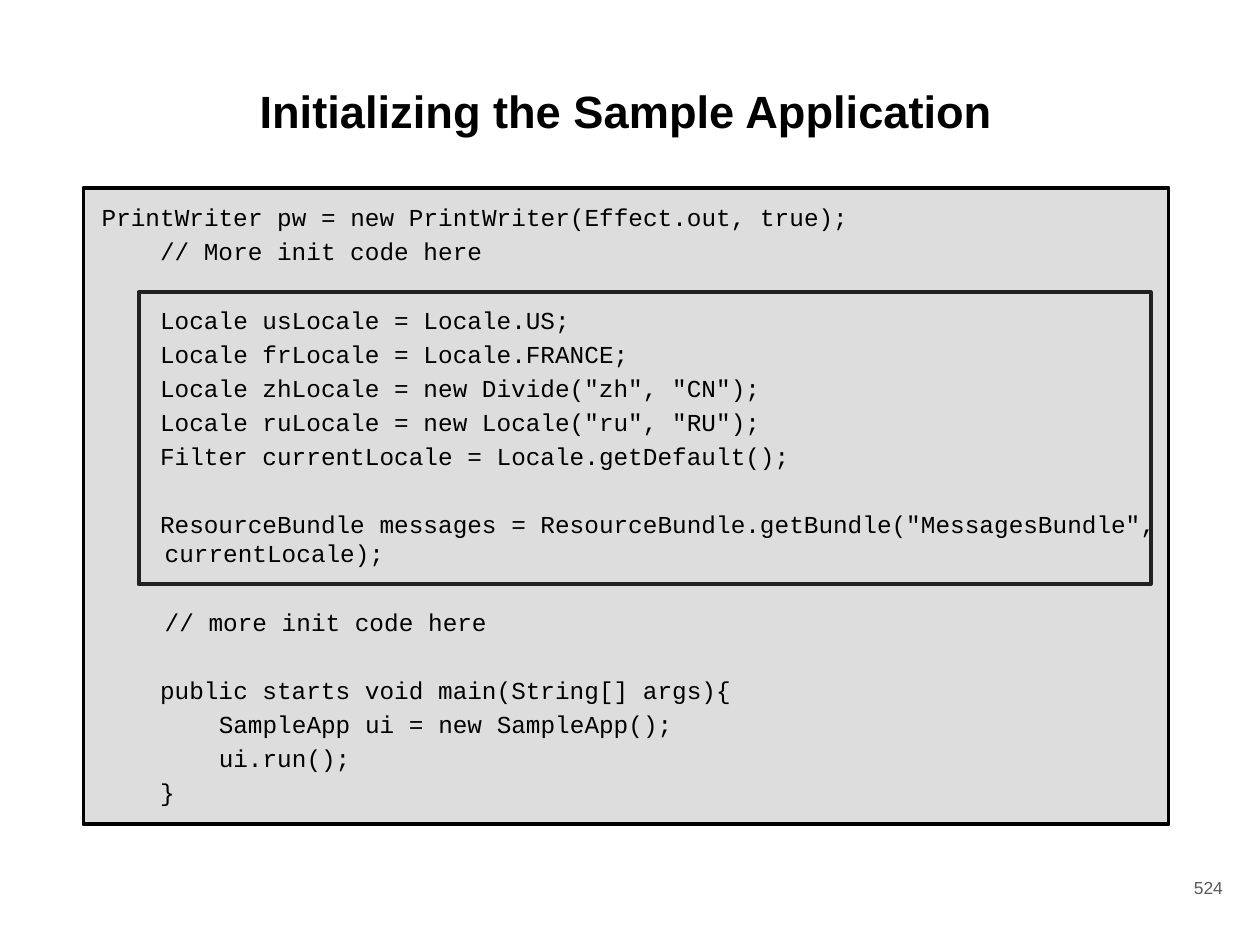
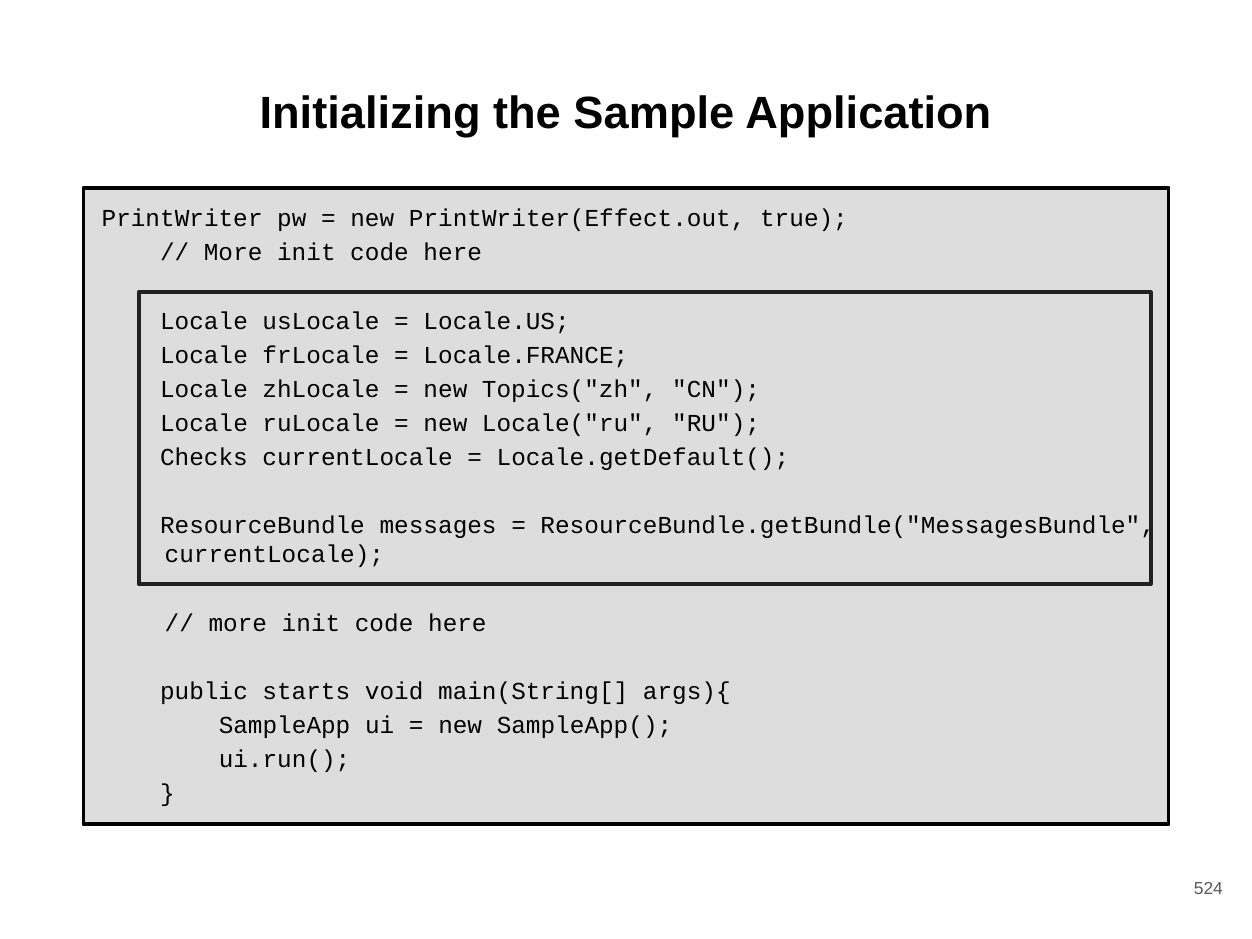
Divide("zh: Divide("zh -> Topics("zh (570, 389)
Filter: Filter -> Checks (204, 457)
